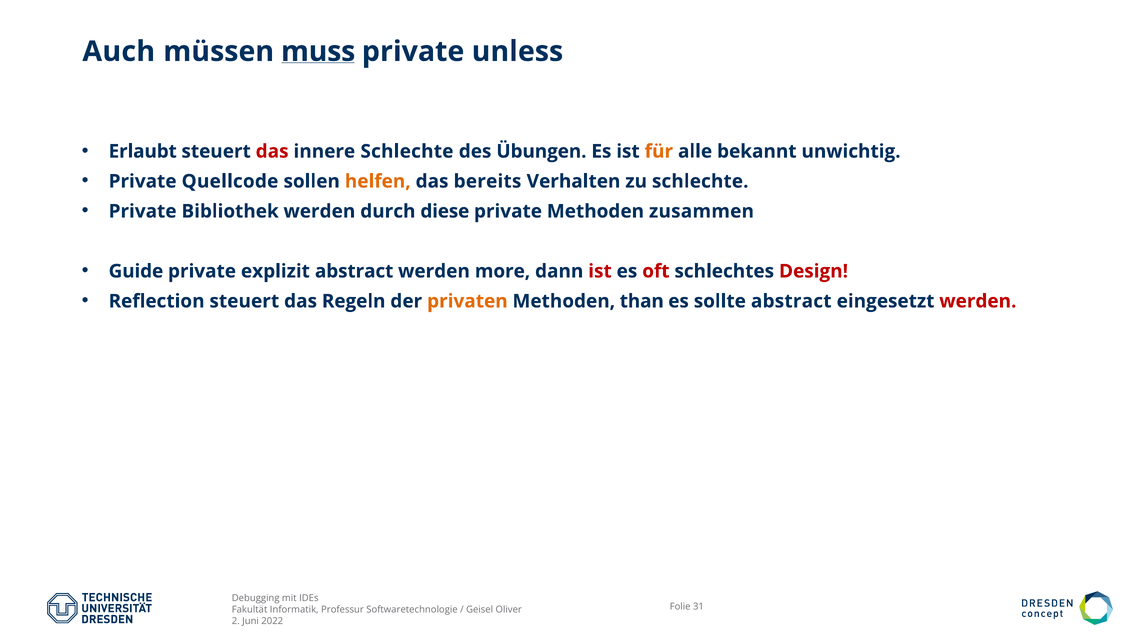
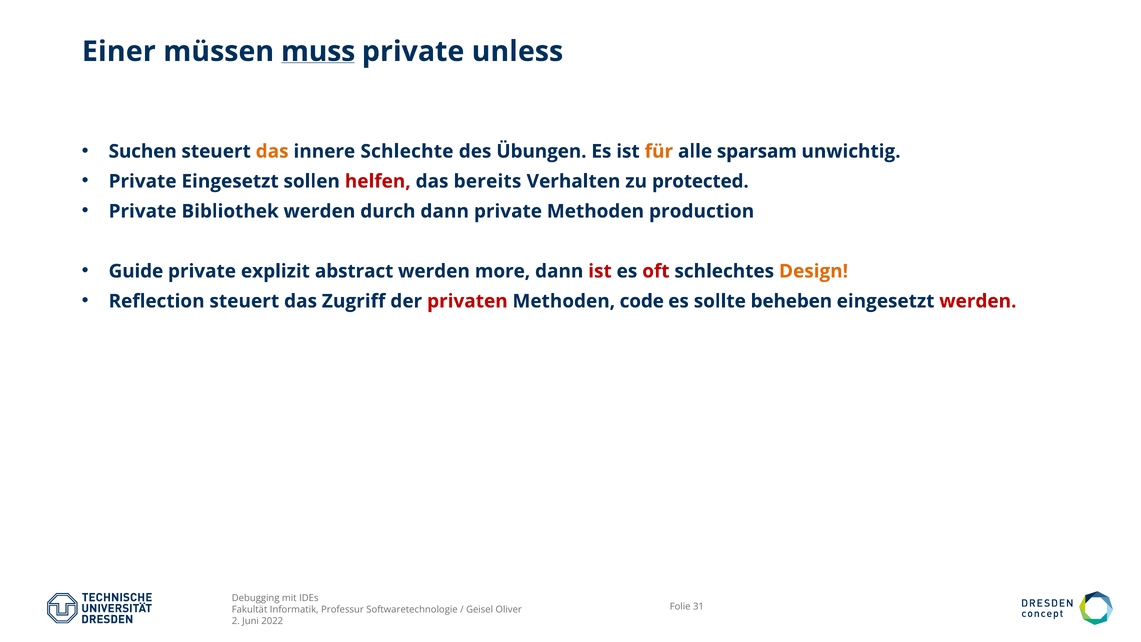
Auch: Auch -> Einer (119, 51)
Erlaubt: Erlaubt -> Suchen (143, 151)
das colour: red -> orange (272, 151)
bekannt: bekannt -> sparsam (757, 151)
Private Quellcode: Quellcode -> Eingesetzt (230, 181)
helfen colour: orange -> red (378, 181)
zu schlechte: schlechte -> protected (700, 181)
durch diese: diese -> dann (445, 211)
zusammen: zusammen -> production (702, 211)
Design colour: red -> orange (814, 271)
Regeln: Regeln -> Zugriff (354, 301)
privaten colour: orange -> red (467, 301)
than: than -> code (642, 301)
sollte abstract: abstract -> beheben (791, 301)
